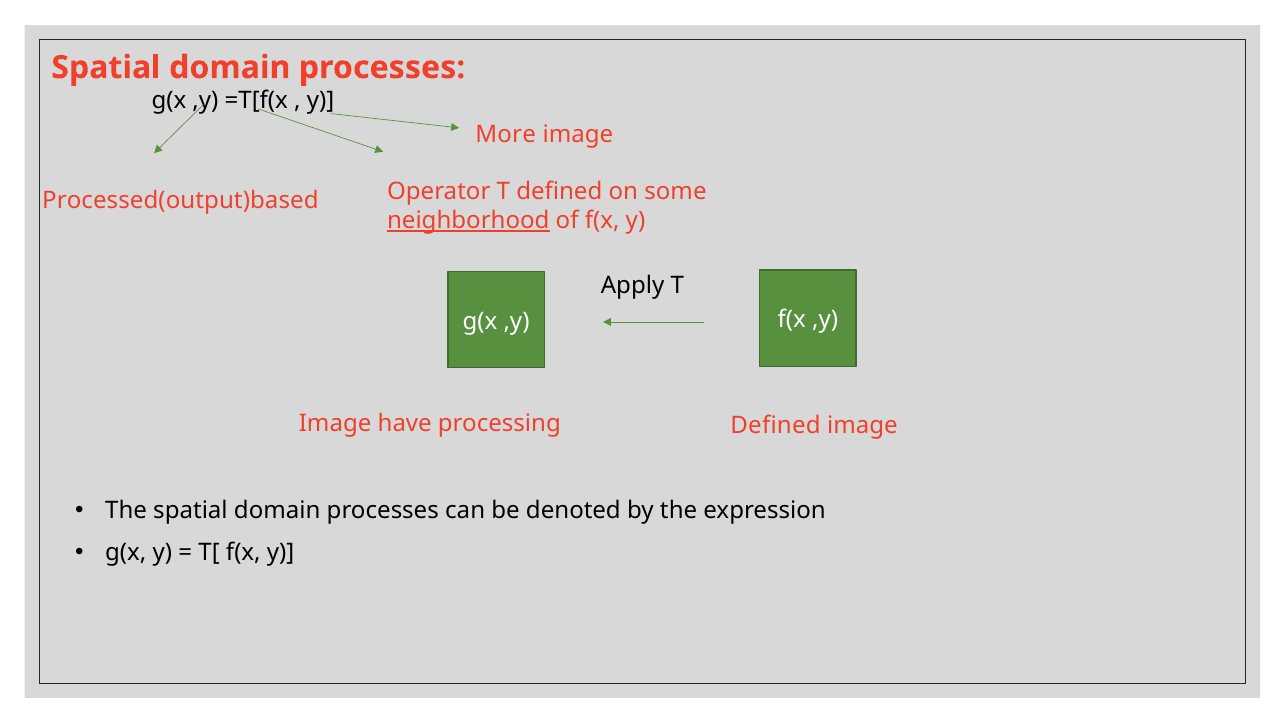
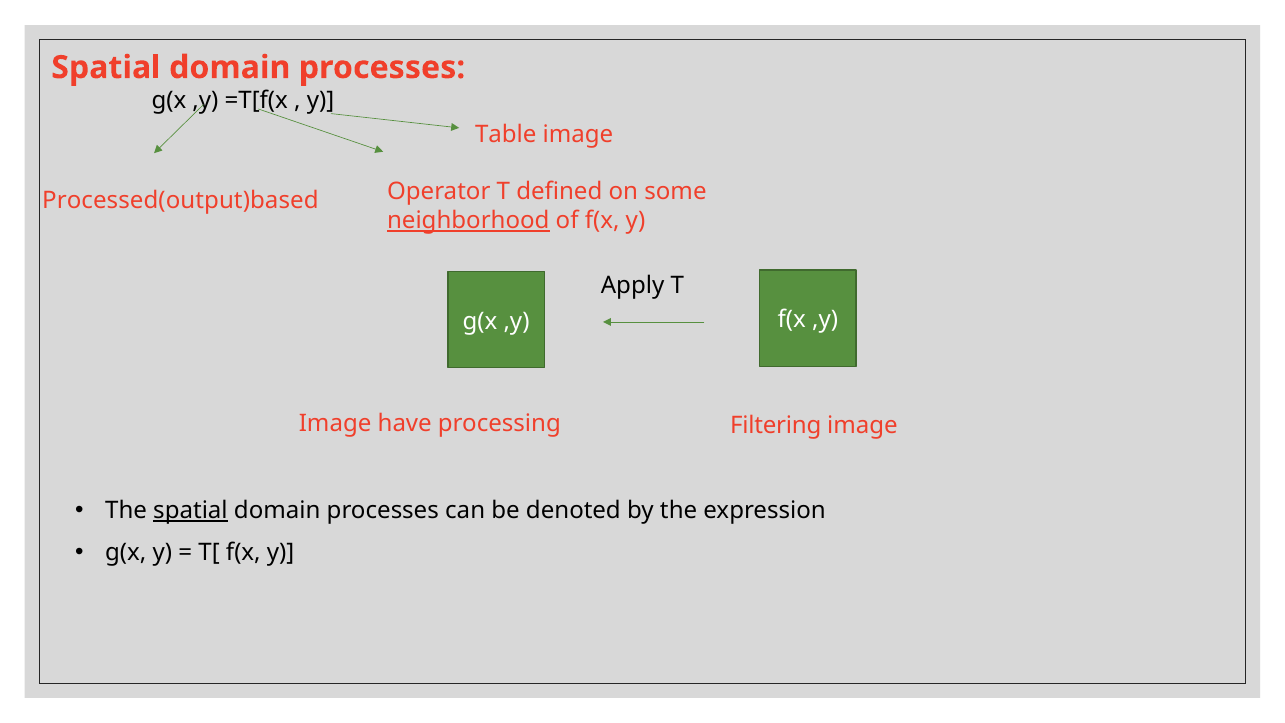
More: More -> Table (506, 135)
processing Defined: Defined -> Filtering (776, 425)
spatial underline: none -> present (190, 510)
